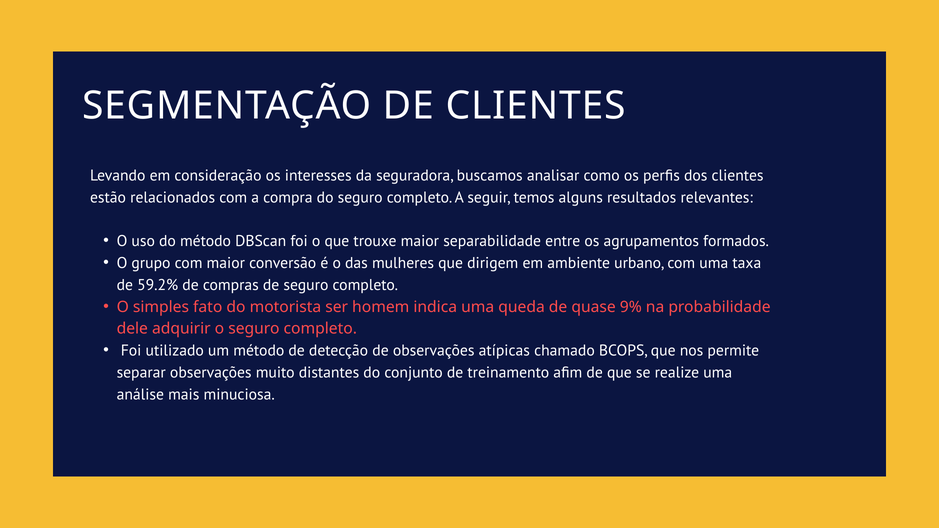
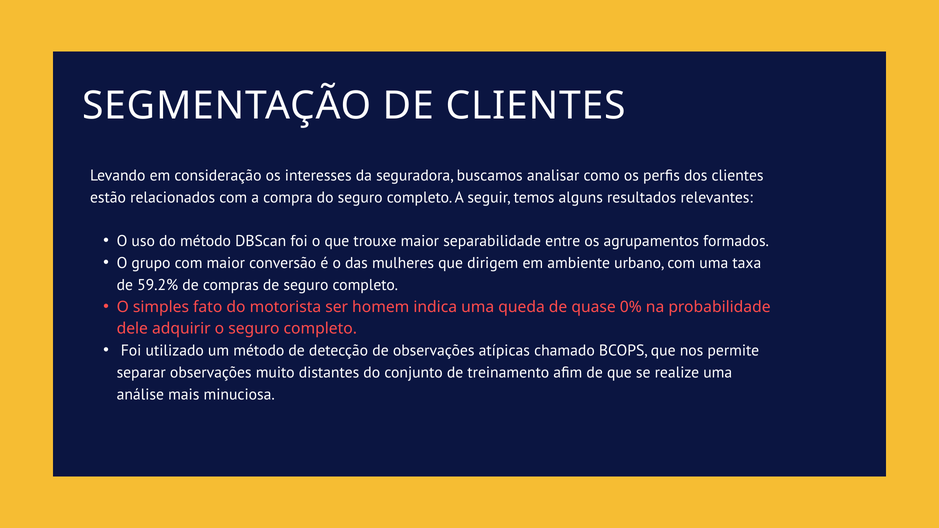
9%: 9% -> 0% (631, 307)
